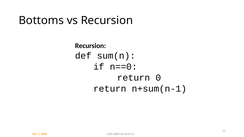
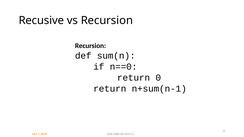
Bottoms: Bottoms -> Recusive (41, 20)
